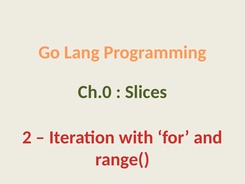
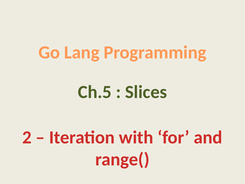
Ch.0: Ch.0 -> Ch.5 (95, 92)
